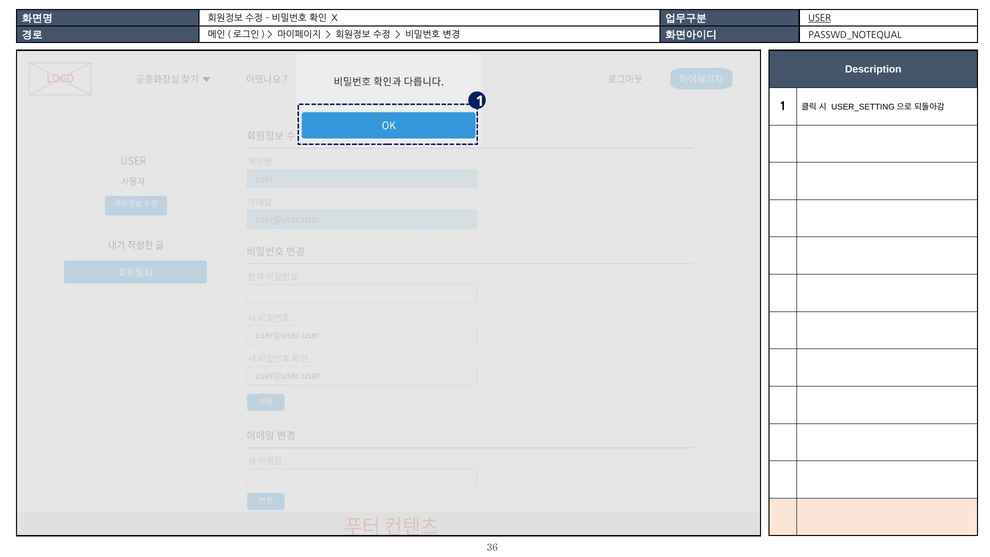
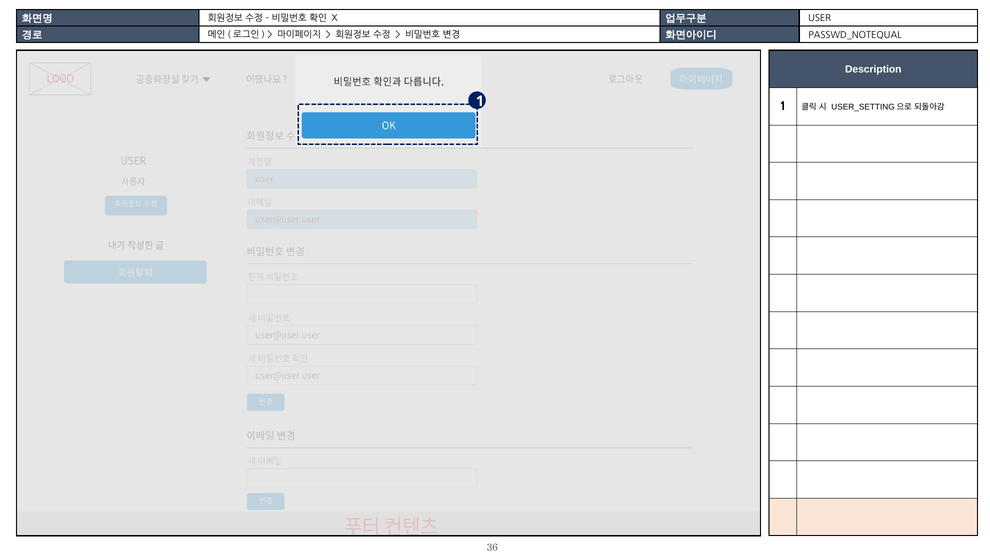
USER underline: present -> none (820, 18)
